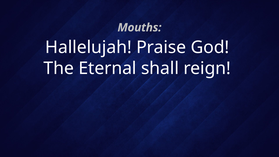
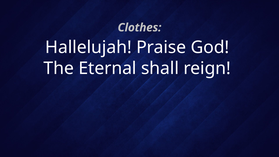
Mouths: Mouths -> Clothes (140, 28)
